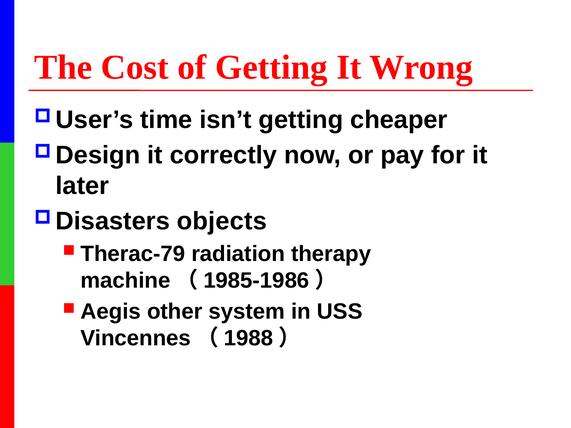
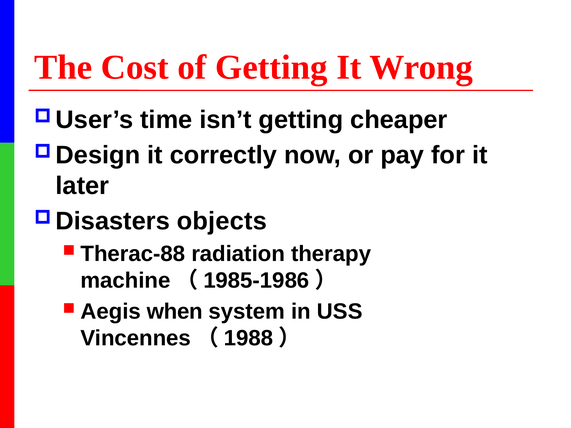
Therac-79: Therac-79 -> Therac-88 (133, 254)
other: other -> when (175, 312)
